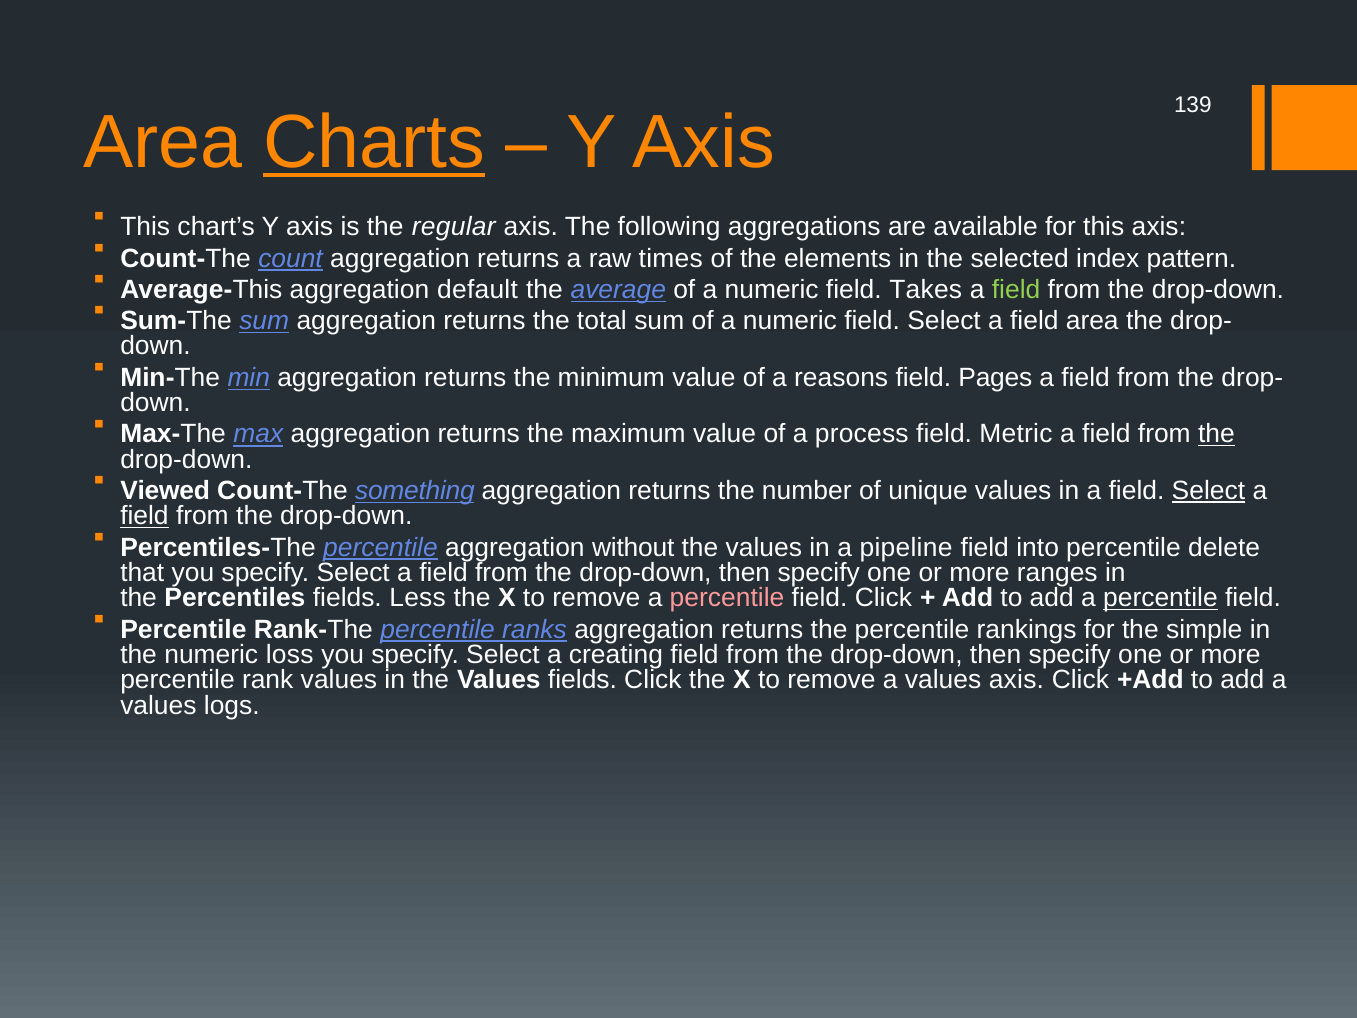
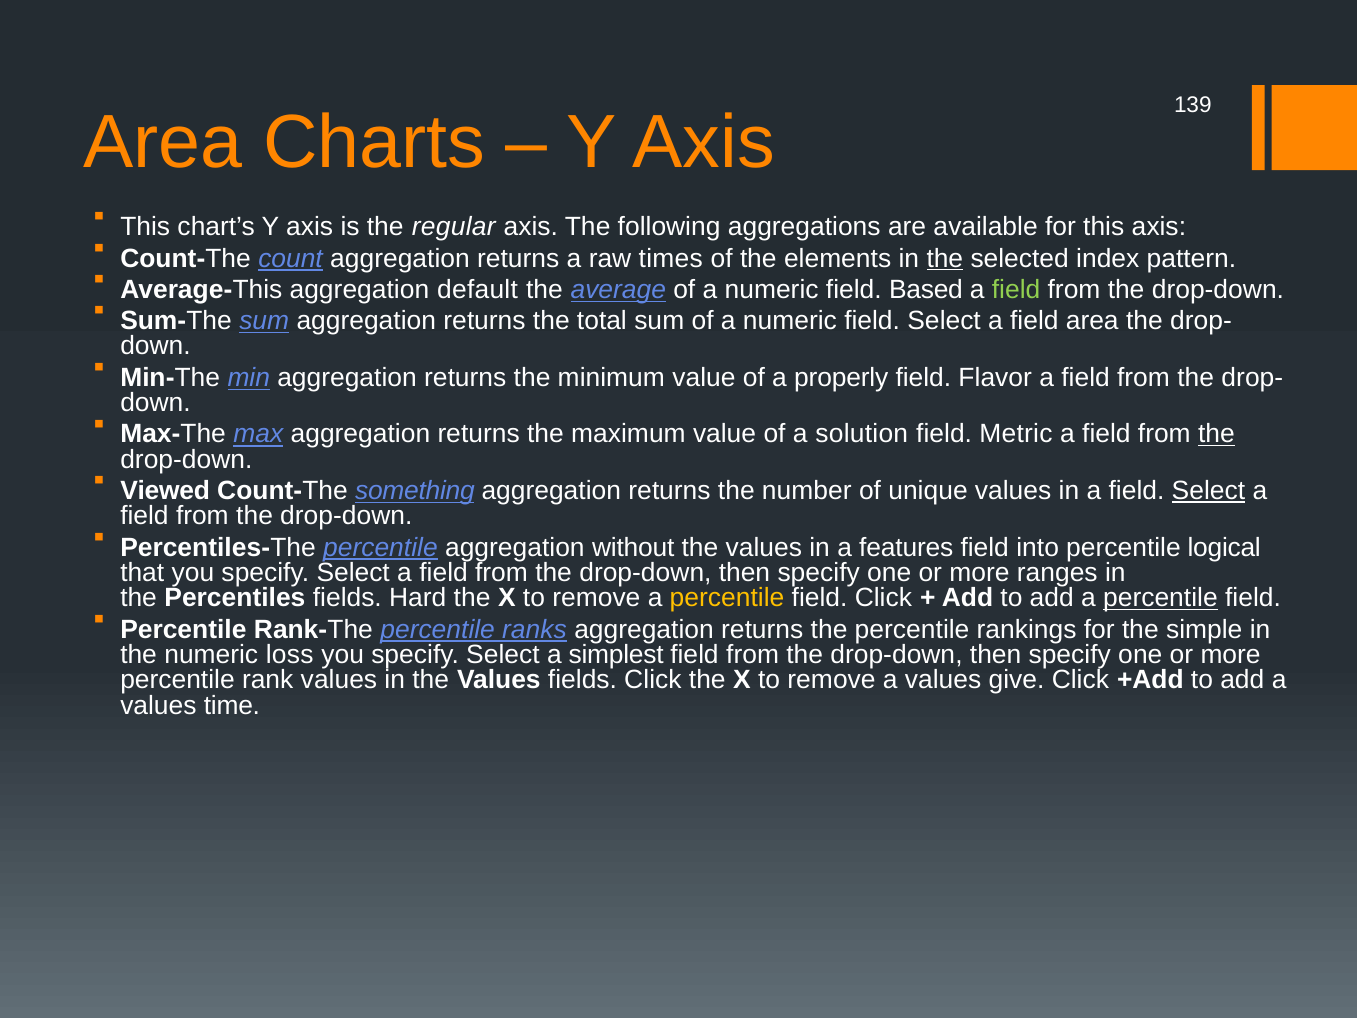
Charts underline: present -> none (374, 143)
the underline: none -> present (945, 258)
Takes: Takes -> Based (926, 290)
reasons: reasons -> properly (841, 378)
Pages: Pages -> Flavor (995, 378)
process: process -> solution (862, 434)
field underline: present -> none (144, 516)
pipeline: pipeline -> features (906, 547)
delete: delete -> logical (1224, 547)
Less: Less -> Hard (418, 598)
percentile colour: pink -> yellow (727, 598)
creating: creating -> simplest (616, 655)
values axis: axis -> give (1017, 680)
logs: logs -> time (232, 705)
